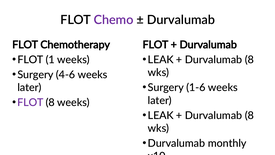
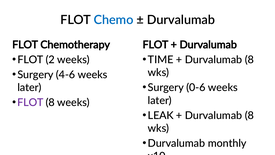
Chemo colour: purple -> blue (114, 20)
1: 1 -> 2 (50, 60)
LEAK: LEAK -> TIME (161, 60)
1-6: 1-6 -> 0-6 (196, 87)
